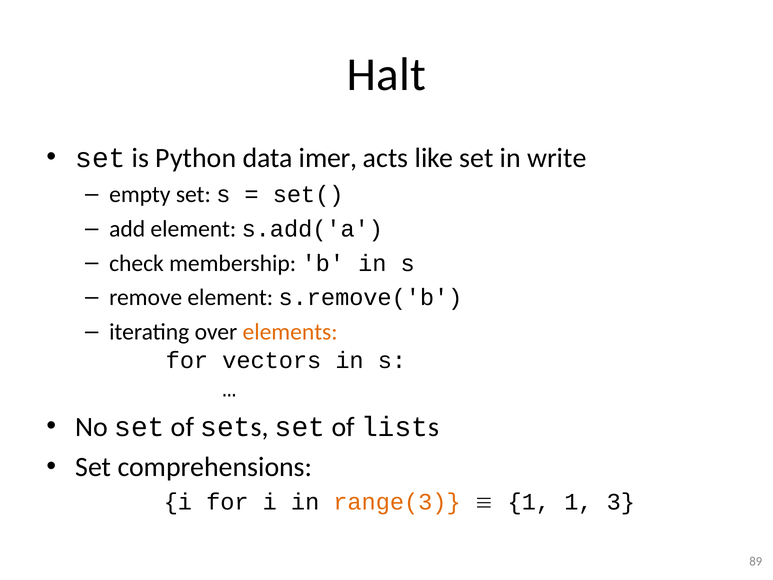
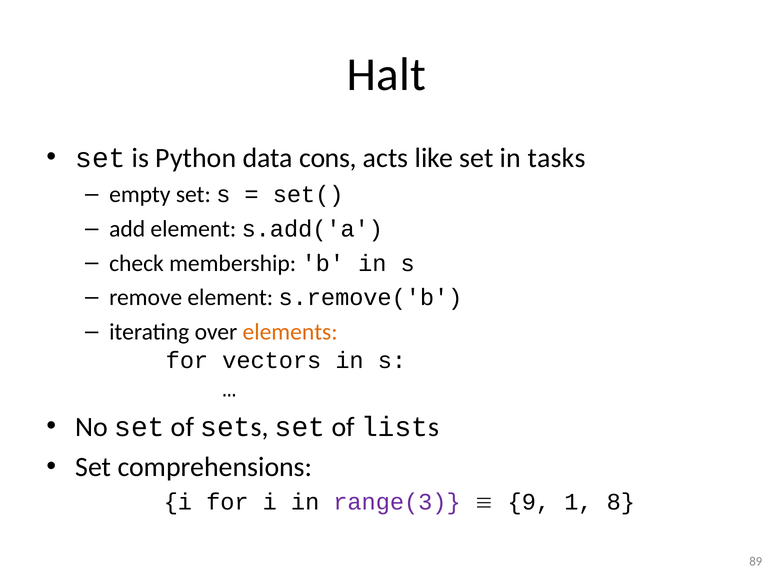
imer: imer -> cons (328, 158)
write: write -> tasks (557, 158)
range(3 colour: orange -> purple (397, 502)
1: 1 -> 9 (529, 502)
3: 3 -> 8 (621, 502)
